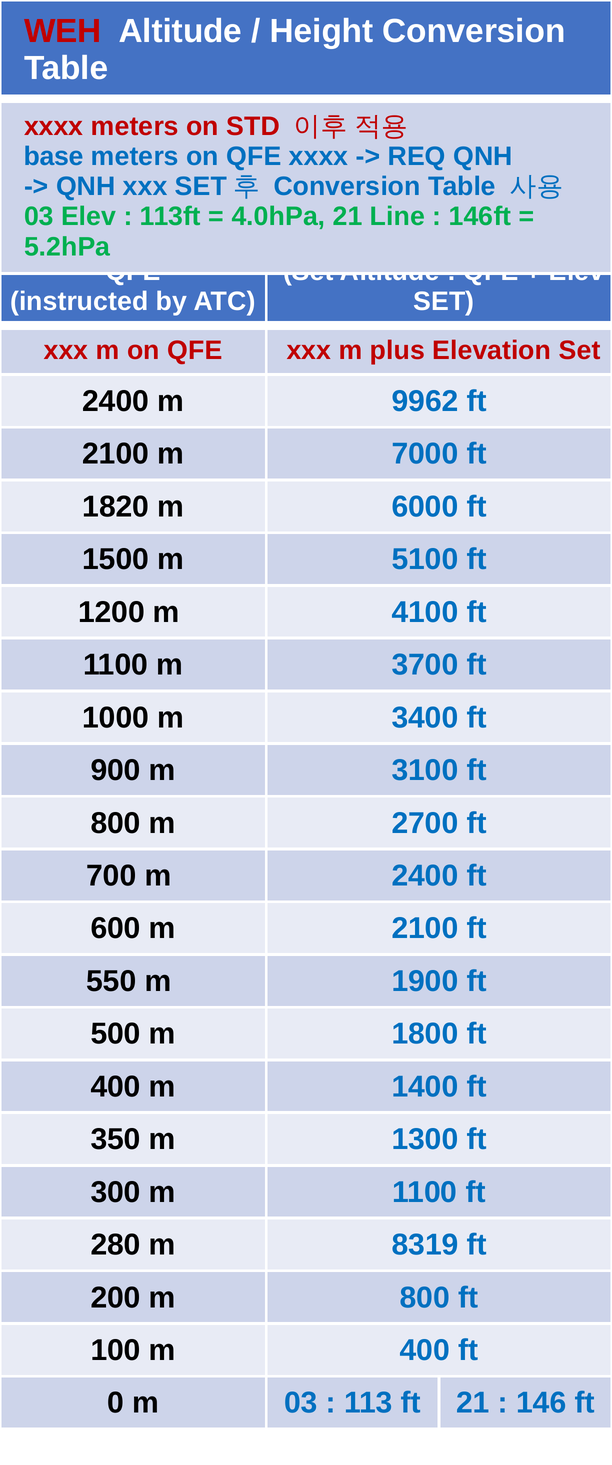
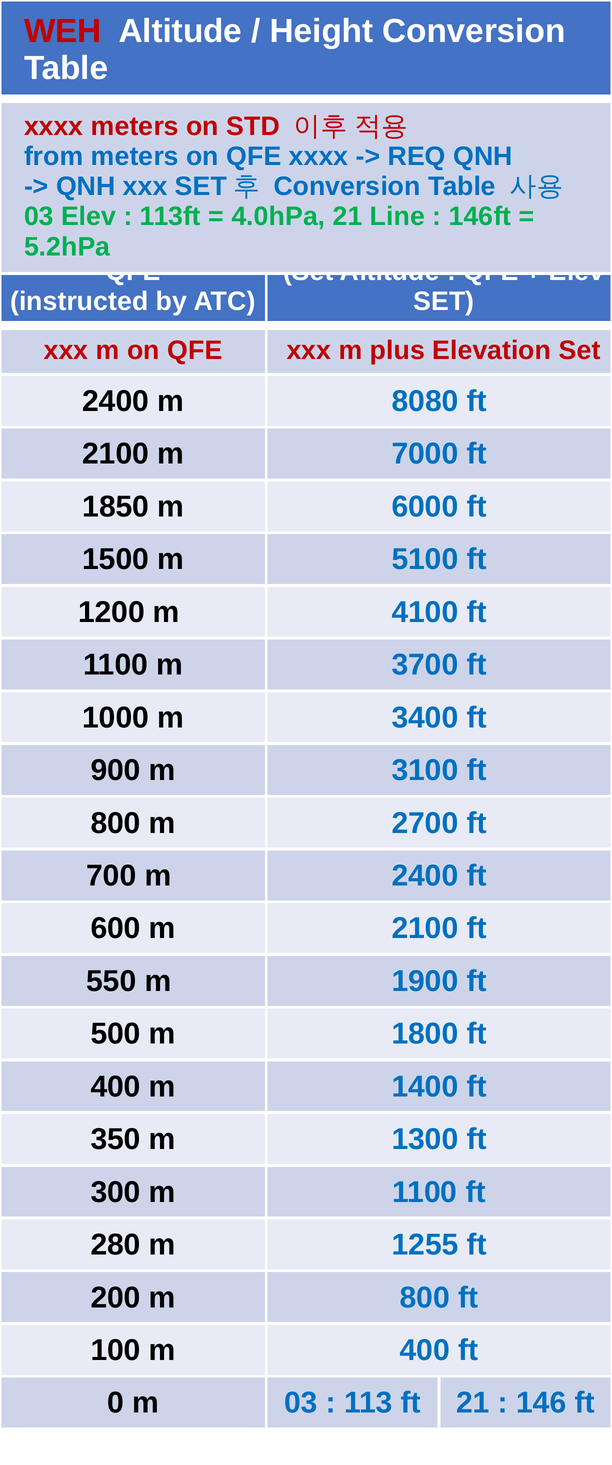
base: base -> from (54, 156)
9962: 9962 -> 8080 (425, 401)
1820: 1820 -> 1850 (116, 507)
8319: 8319 -> 1255 (425, 1244)
